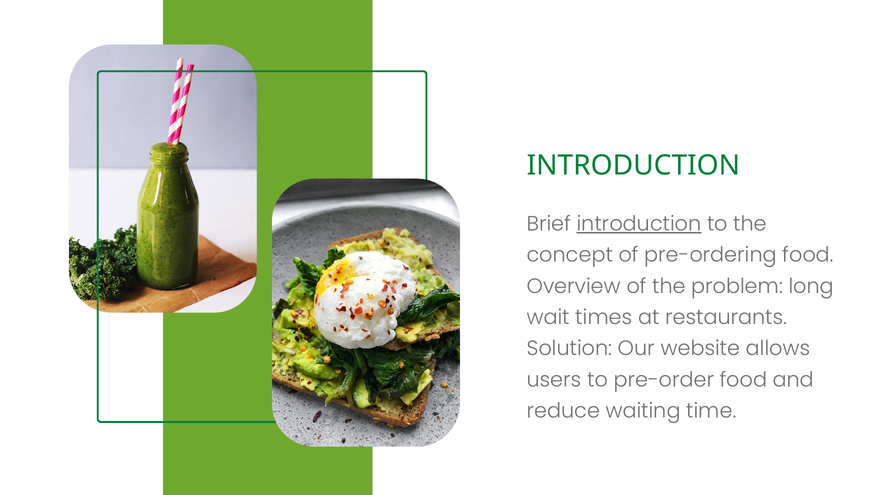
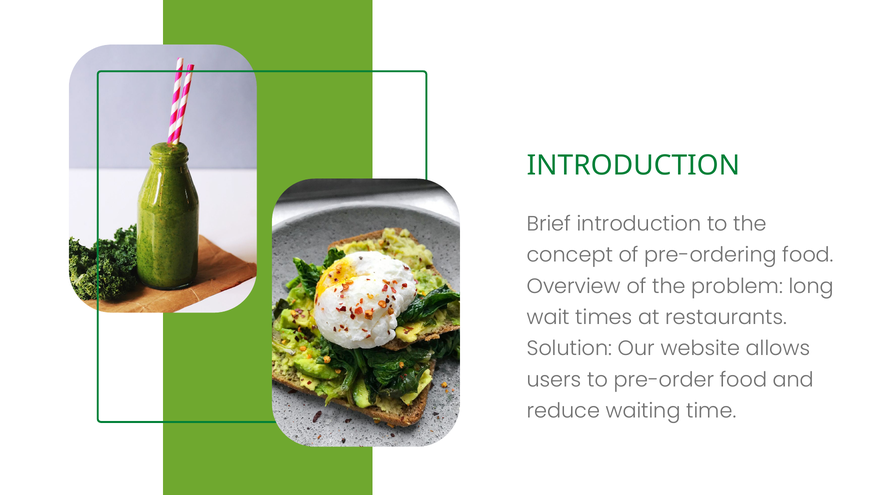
introduction underline: present -> none (639, 224)
